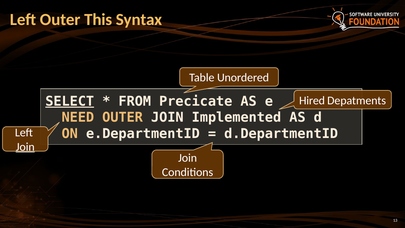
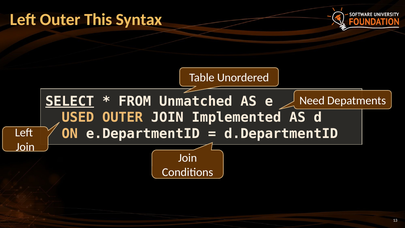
Precicate: Precicate -> Unmatched (196, 101)
Hired: Hired -> Need (312, 100)
NEED: NEED -> USED (78, 117)
Join underline: present -> none (25, 147)
